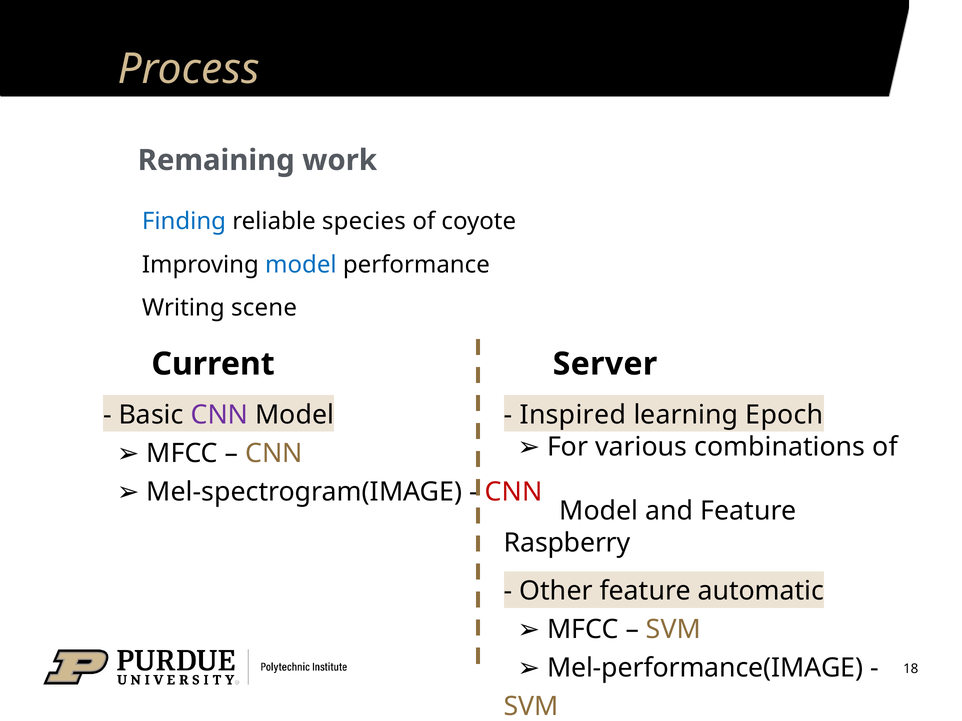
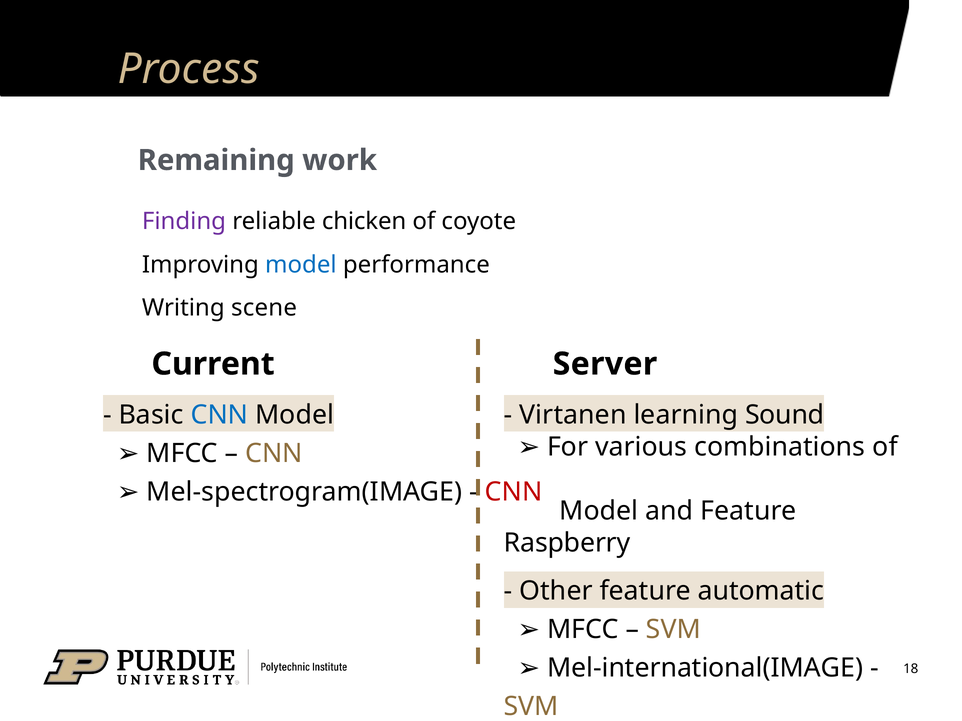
Finding colour: blue -> purple (184, 222)
species: species -> chicken (364, 222)
CNN colour: purple -> blue (219, 415)
Inspired: Inspired -> Virtanen (573, 415)
Epoch: Epoch -> Sound (785, 415)
Mel-performance(IMAGE: Mel-performance(IMAGE -> Mel-international(IMAGE (705, 669)
